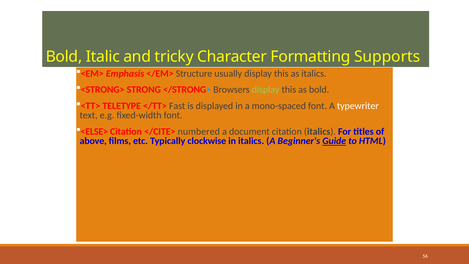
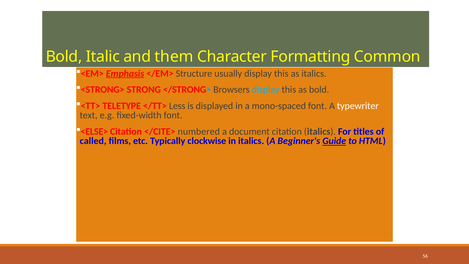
tricky: tricky -> them (174, 57)
Supports: Supports -> Common (387, 57)
Emphasis underline: none -> present (125, 73)
display colour: light green -> light blue (266, 90)
Fast: Fast -> Less (177, 106)
above: above -> called (93, 141)
